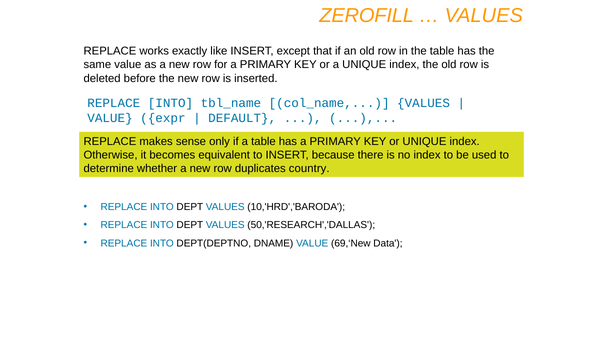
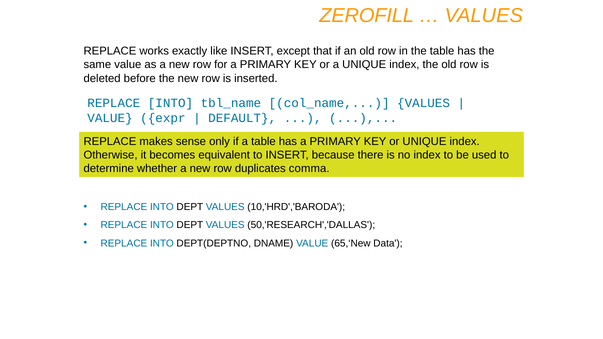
country: country -> comma (309, 169)
69,‘New: 69,‘New -> 65,‘New (351, 243)
